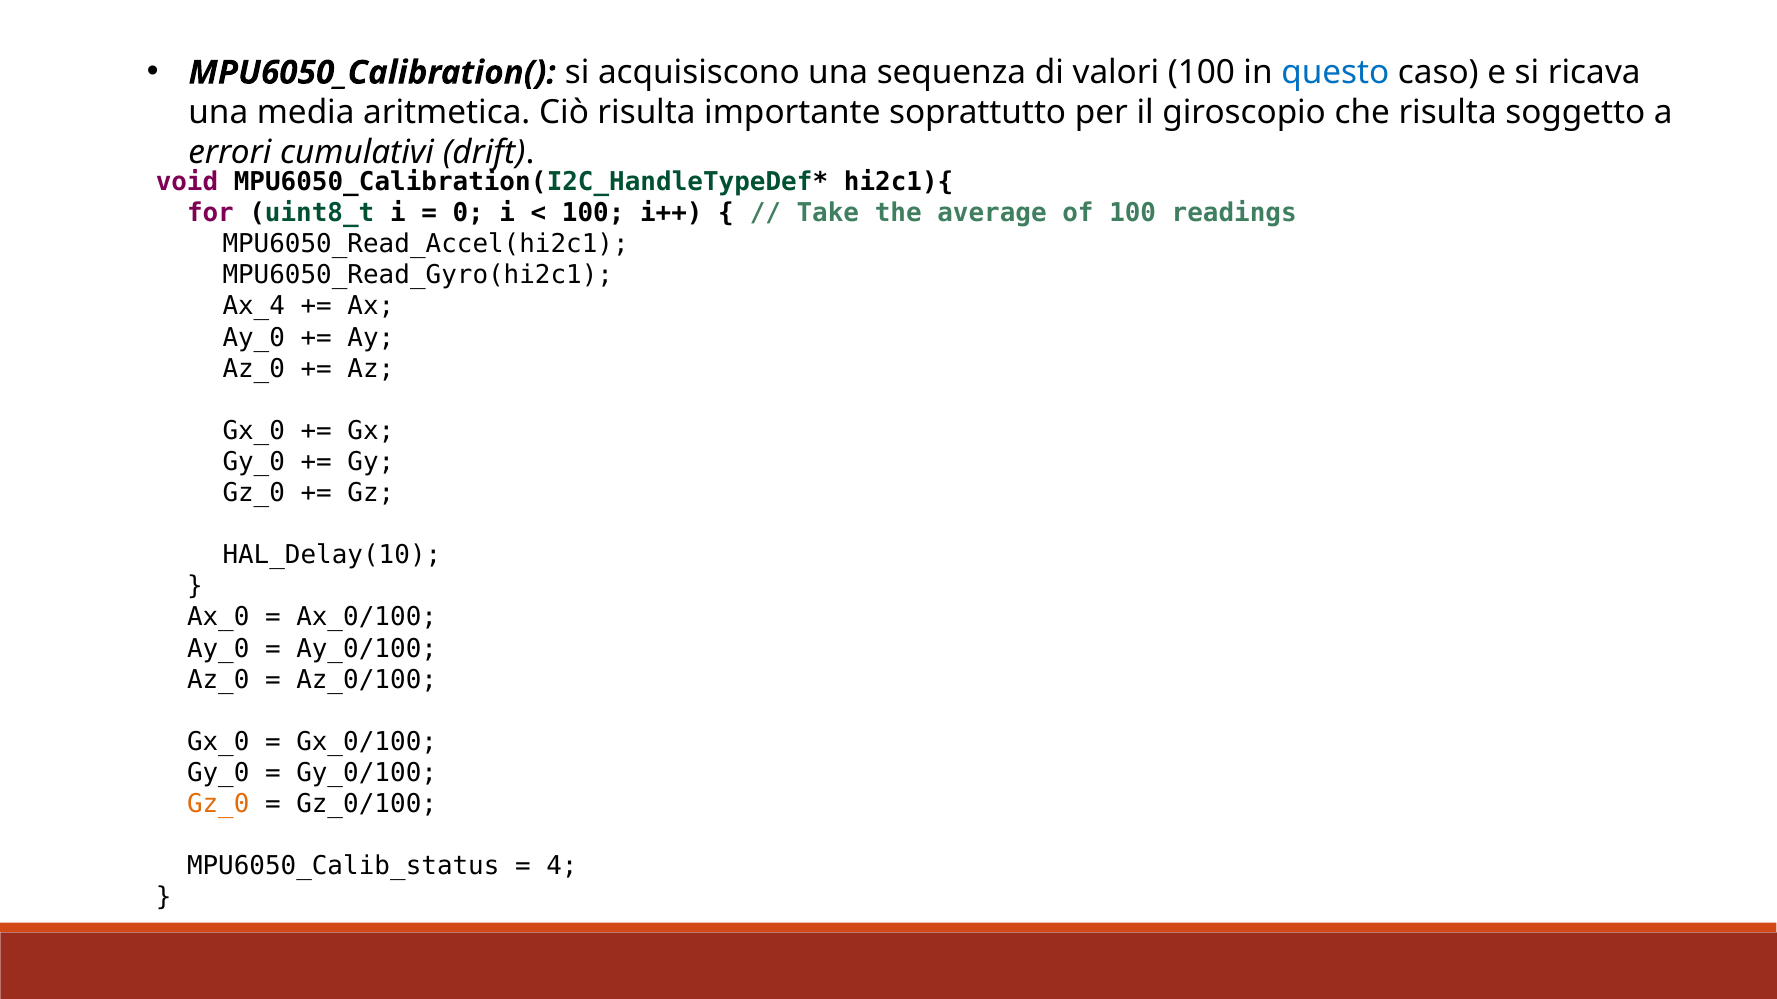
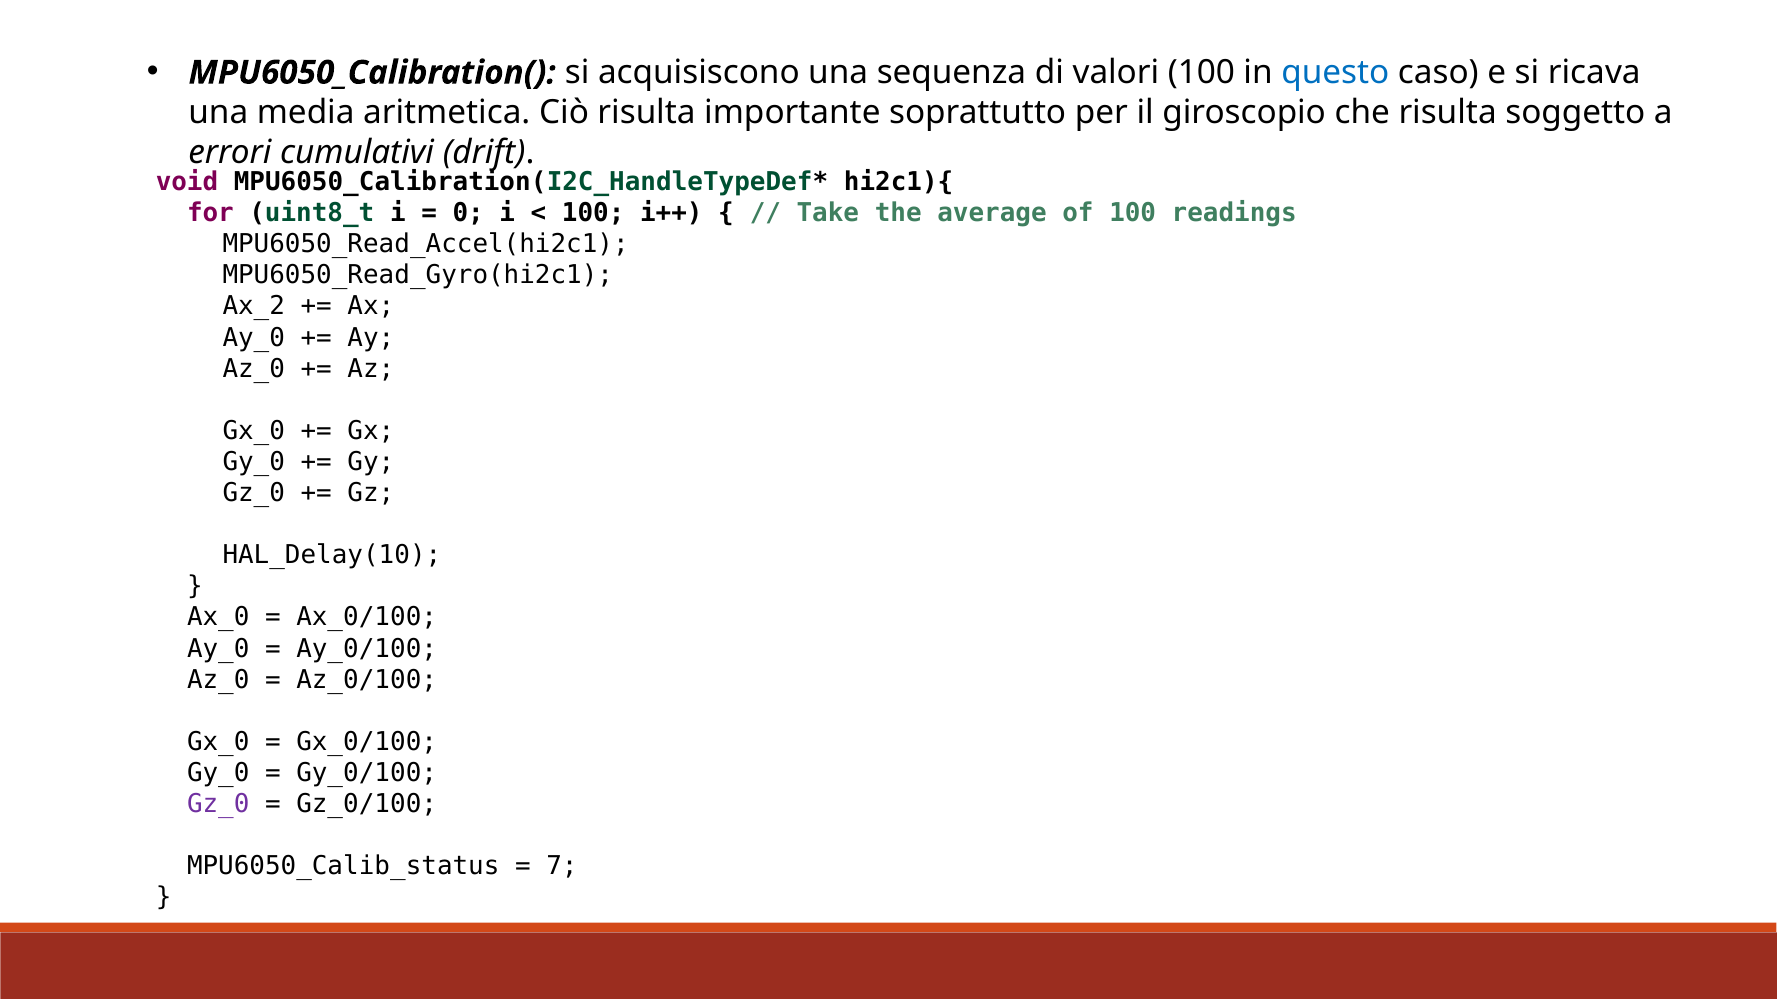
Ax_4: Ax_4 -> Ax_2 (254, 307)
Gz_0 colour: orange -> purple (218, 804)
4: 4 -> 7 (562, 867)
